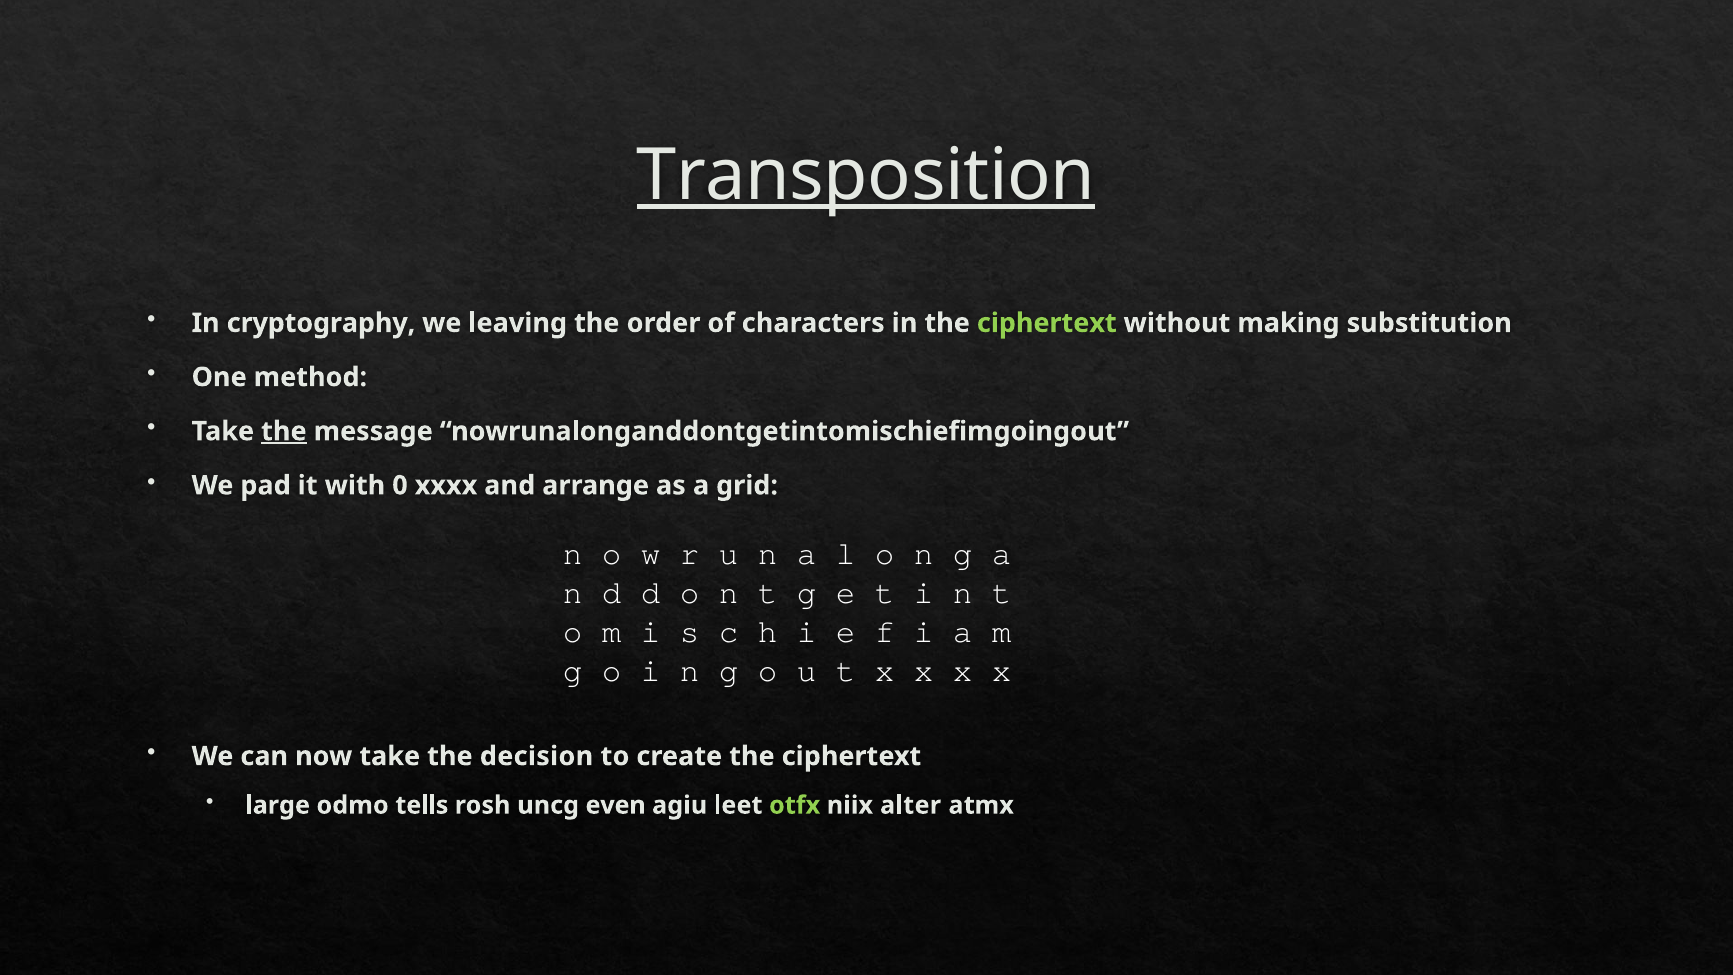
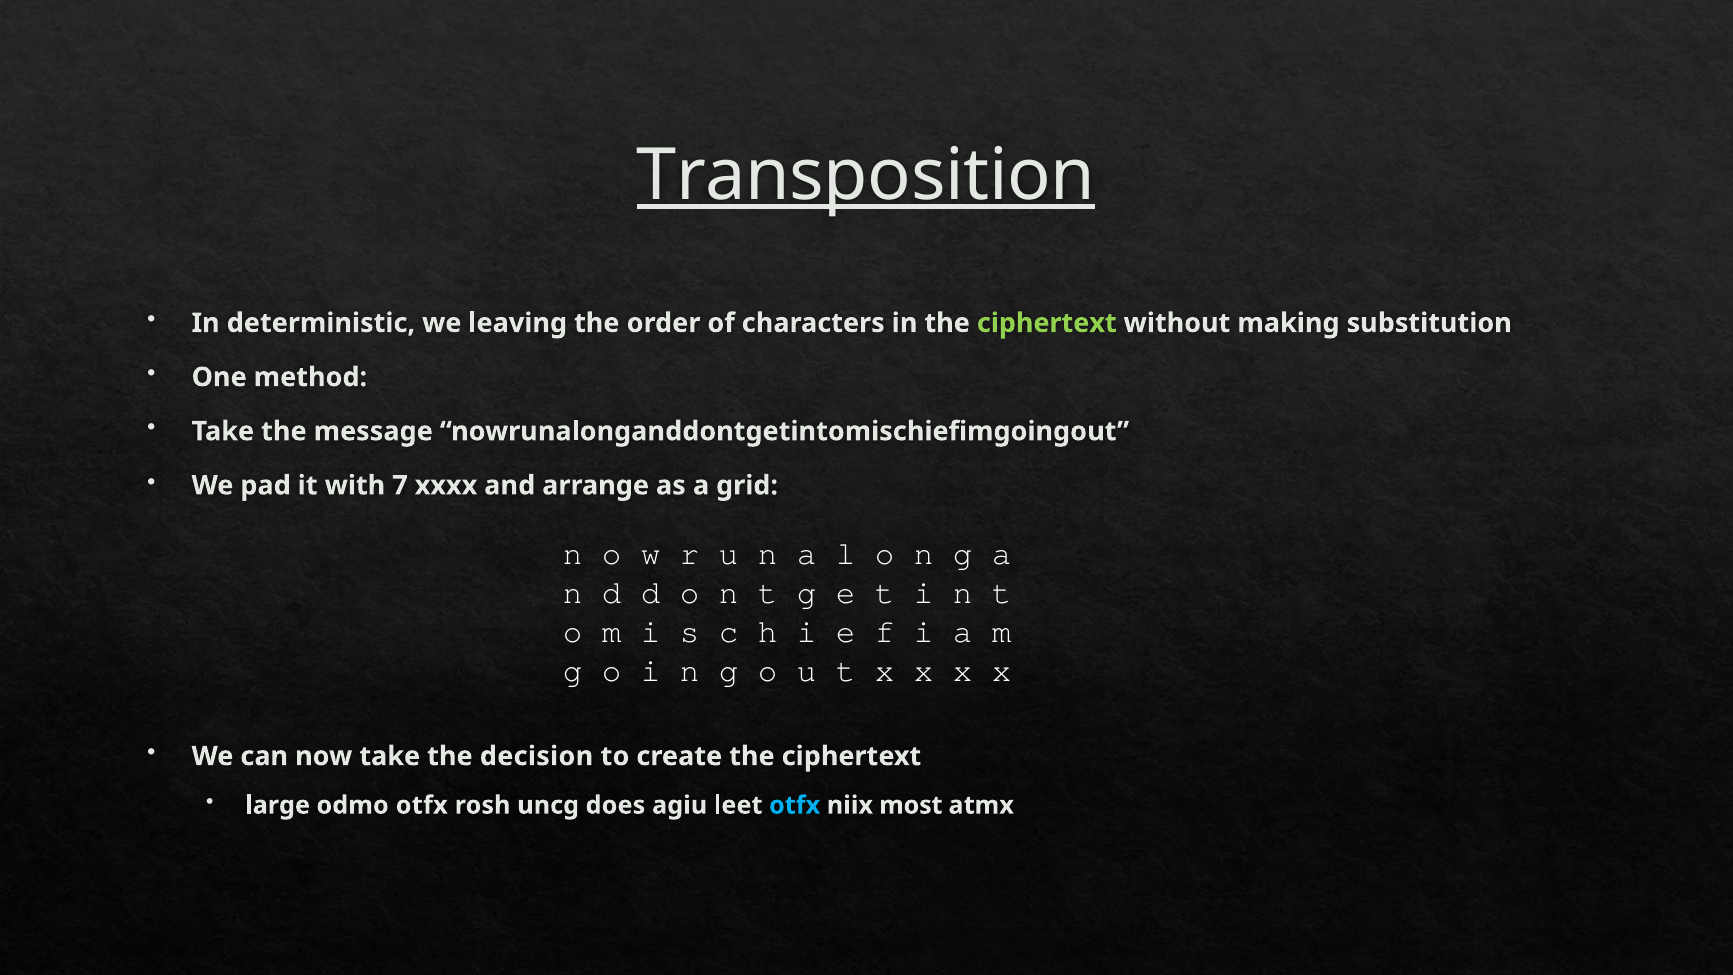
cryptography: cryptography -> deterministic (321, 323)
the underline: present -> none (284, 431)
0: 0 -> 7 (400, 485)
odmo tells: tells -> otfx (422, 805)
even: even -> does (615, 805)
otfx colour: light green -> light blue (795, 805)
alter: alter -> most (911, 805)
